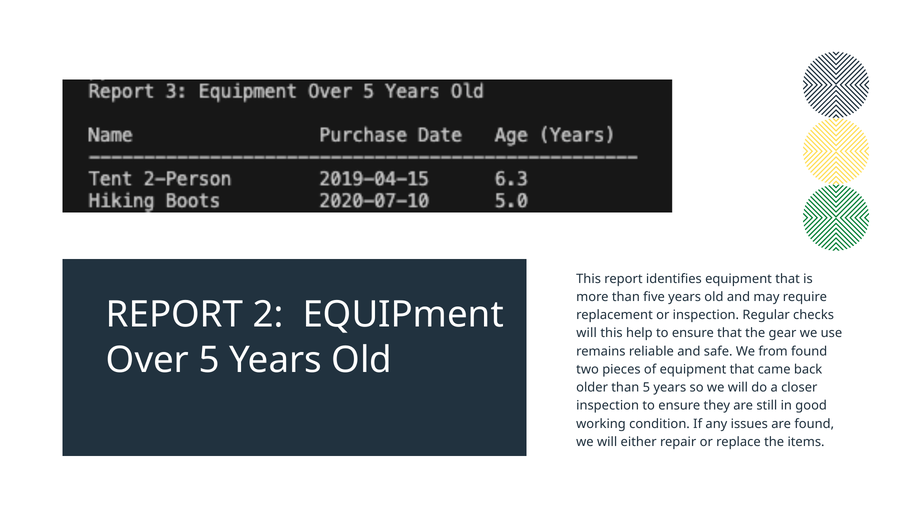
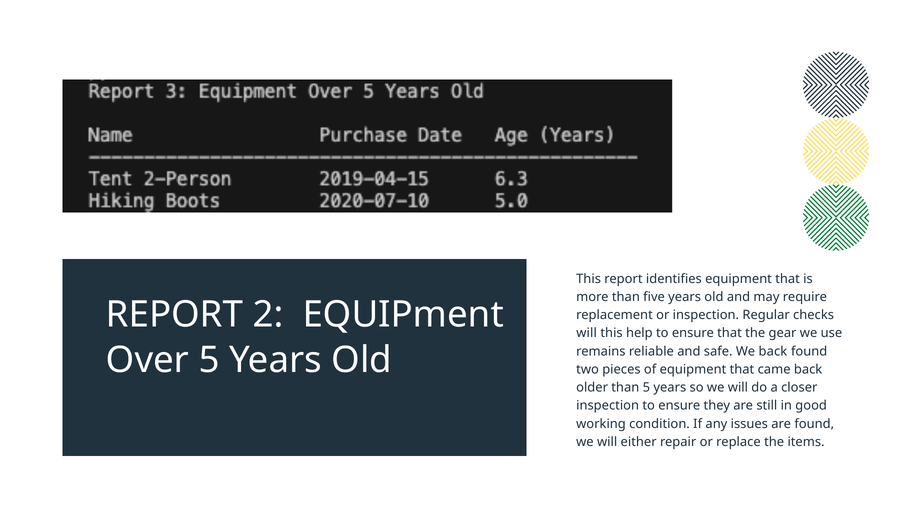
We from: from -> back (773, 351)
